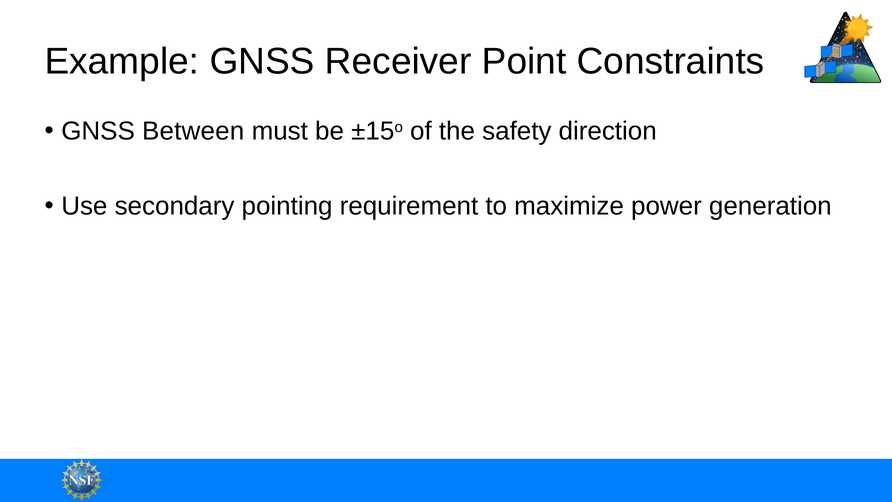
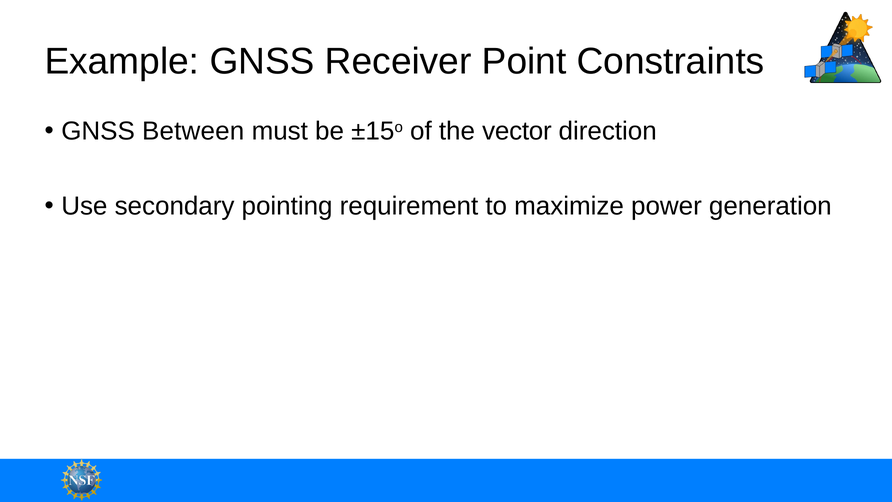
safety: safety -> vector (517, 131)
